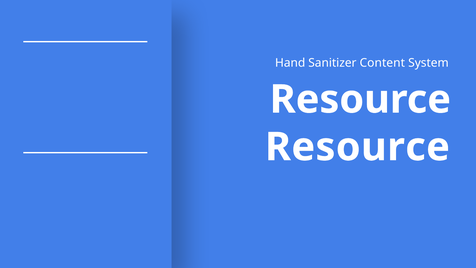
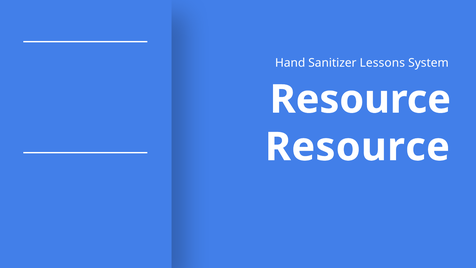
Content: Content -> Lessons (382, 63)
